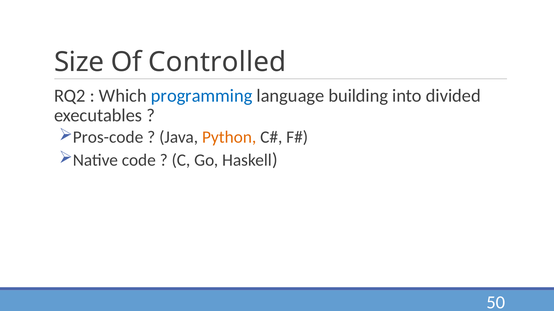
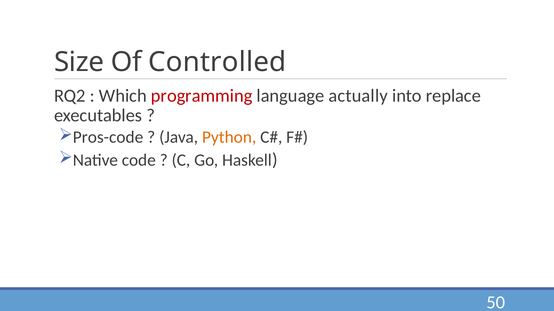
programming colour: blue -> red (202, 96)
building: building -> actually (358, 96)
divided: divided -> replace (453, 96)
